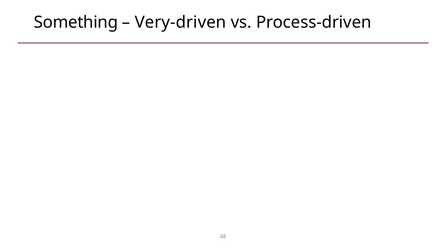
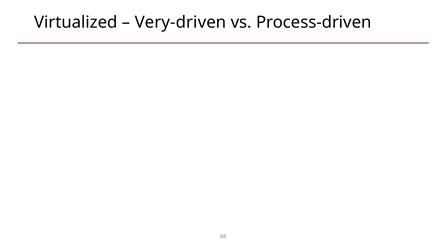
Something: Something -> Virtualized (76, 22)
